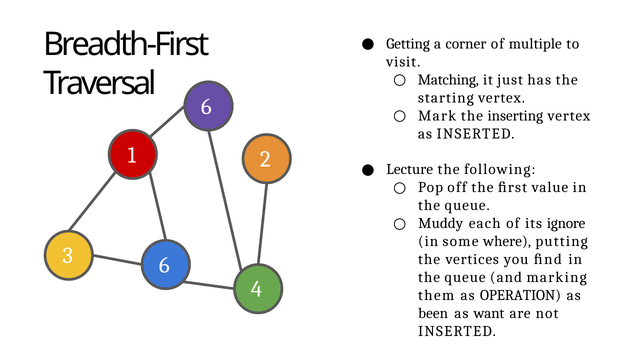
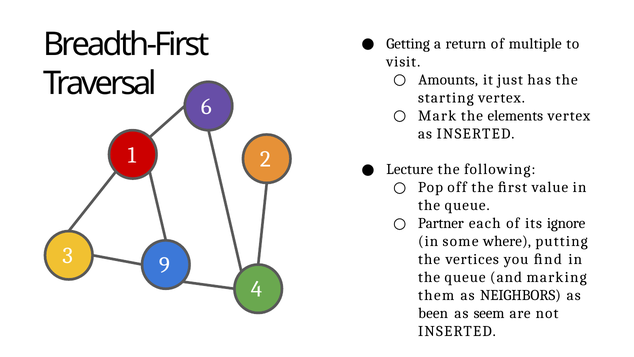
corner: corner -> return (466, 44)
Matching: Matching -> Amounts (448, 80)
inserting: inserting -> elements (515, 115)
Muddy: Muddy -> Partner (441, 223)
3 6: 6 -> 9 (164, 265)
OPERATION: OPERATION -> NEIGHBORS (521, 295)
want: want -> seem (489, 313)
